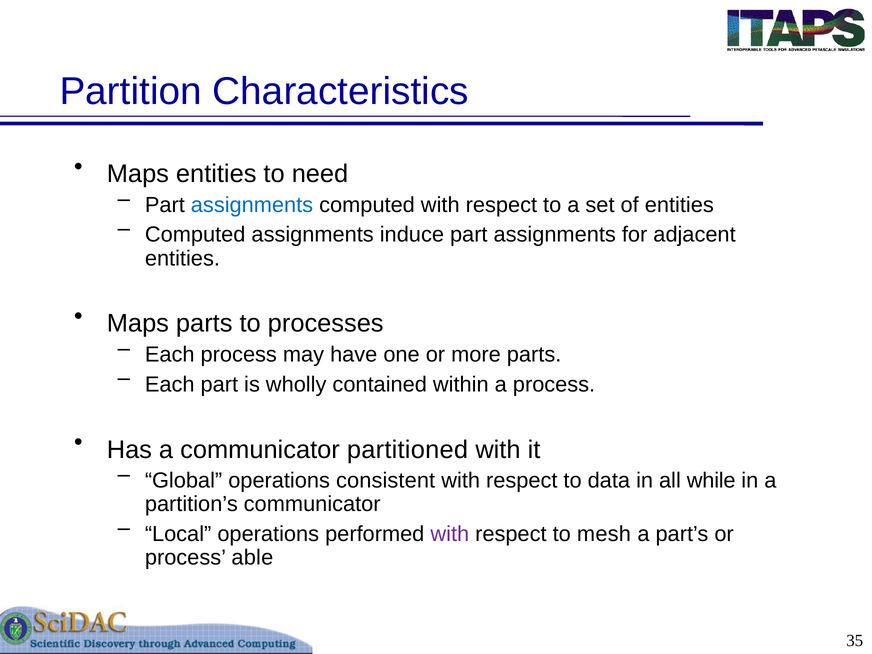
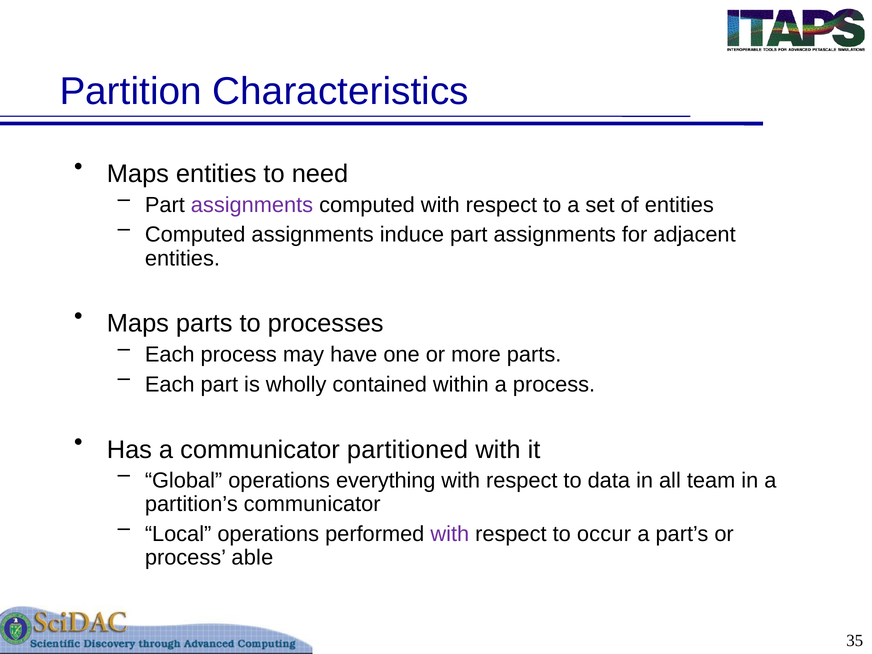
assignments colour: blue -> purple (252, 205)
consistent: consistent -> everything (386, 481)
while: while -> team (711, 481)
mesh: mesh -> occur (604, 534)
